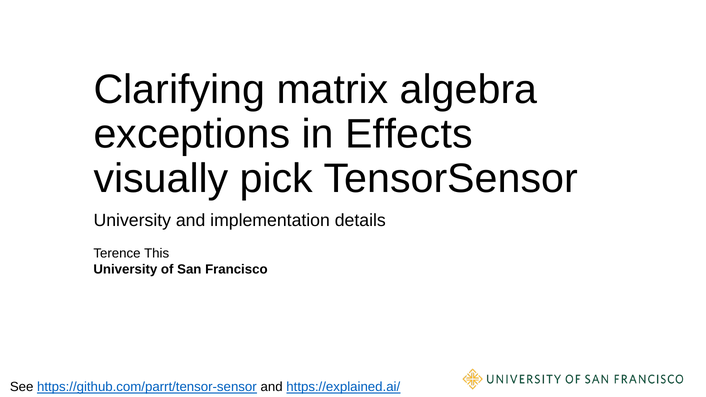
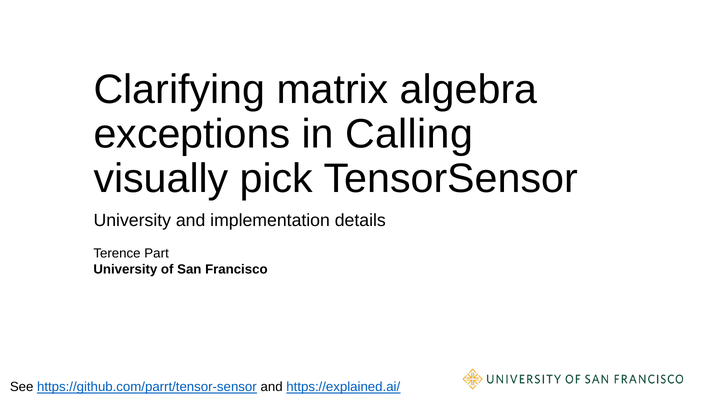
Effects: Effects -> Calling (409, 134)
This: This -> Part (157, 254)
